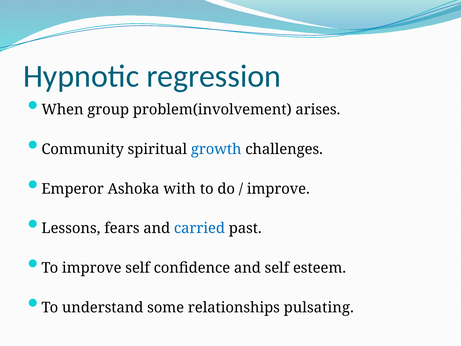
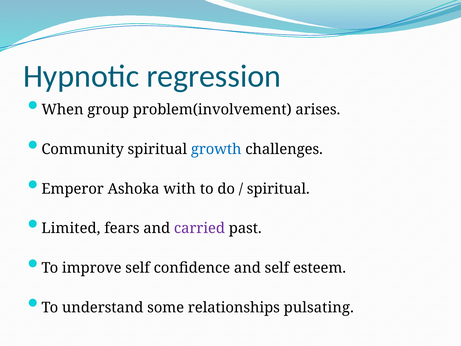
improve: improve -> spiritual (278, 189)
Lessons: Lessons -> Limited (71, 228)
carried colour: blue -> purple (199, 228)
